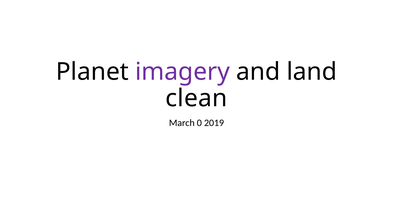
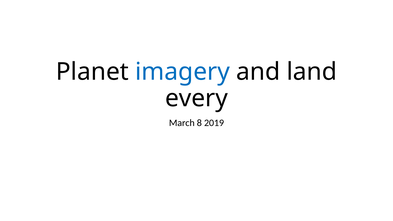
imagery colour: purple -> blue (182, 72)
clean: clean -> every (197, 98)
0: 0 -> 8 (199, 123)
